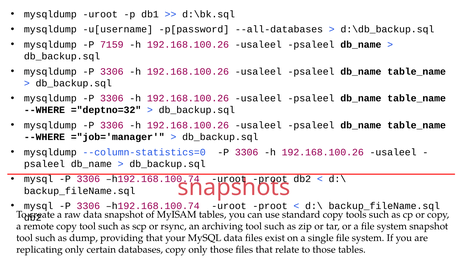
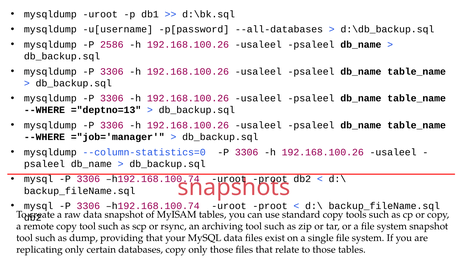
7159: 7159 -> 2586 (112, 45)
="deptno=32: ="deptno=32 -> ="deptno=13 (106, 110)
